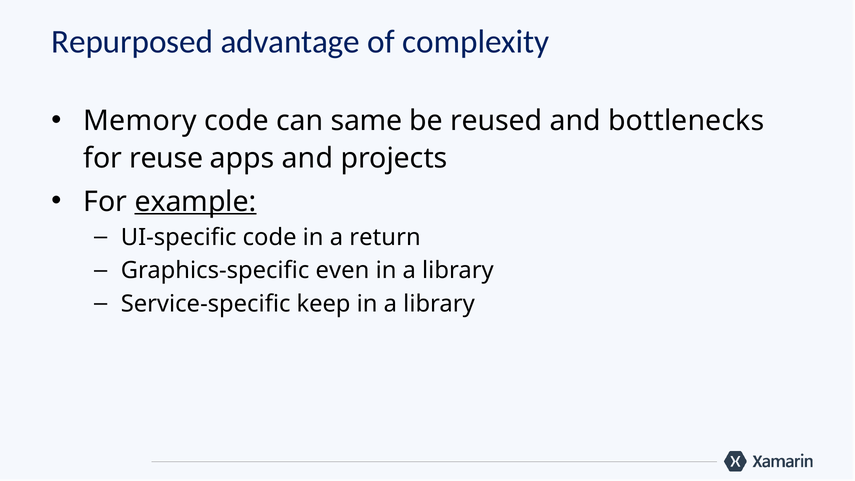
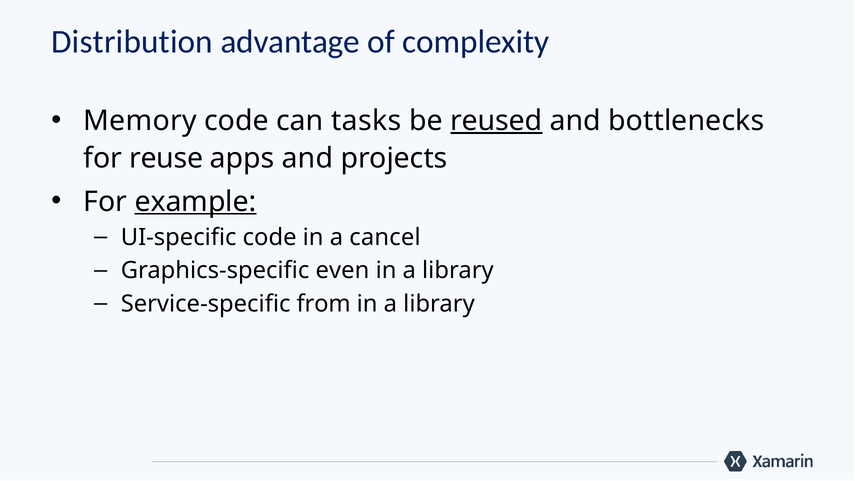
Repurposed: Repurposed -> Distribution (132, 42)
same: same -> tasks (366, 121)
reused underline: none -> present (496, 121)
return: return -> cancel (385, 237)
keep: keep -> from (324, 304)
